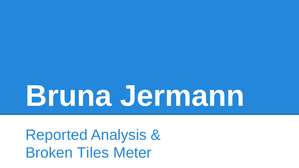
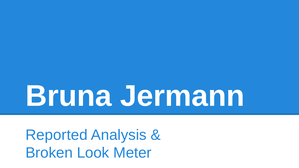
Tiles: Tiles -> Look (93, 153)
